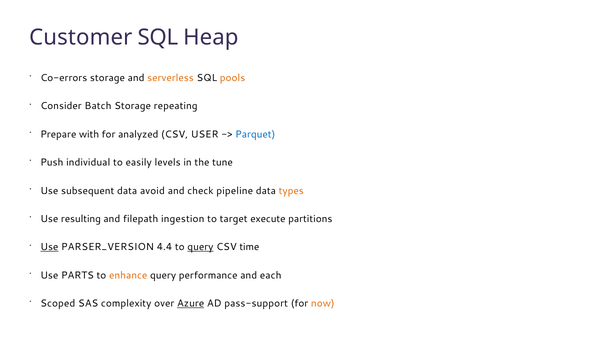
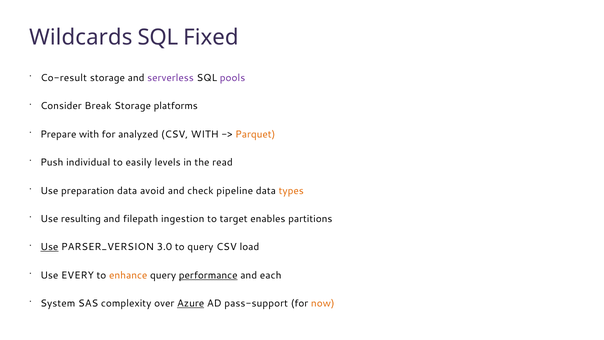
Customer: Customer -> Wildcards (81, 38)
Heap: Heap -> Fixed (211, 38)
Co-errors: Co-errors -> Co-result (64, 78)
serverless colour: orange -> purple (171, 78)
pools colour: orange -> purple (233, 78)
Batch: Batch -> Break (98, 106)
repeating: repeating -> platforms (176, 106)
CSV USER: USER -> WITH (205, 134)
Parquet colour: blue -> orange (255, 134)
tune: tune -> read (223, 162)
subsequent: subsequent -> preparation (88, 191)
execute: execute -> enables (268, 219)
4.4: 4.4 -> 3.0 (164, 247)
query underline: present -> none (200, 247)
time: time -> load (249, 247)
PARTS: PARTS -> EVERY (77, 275)
performance underline: none -> present (208, 275)
Scoped: Scoped -> System (58, 303)
